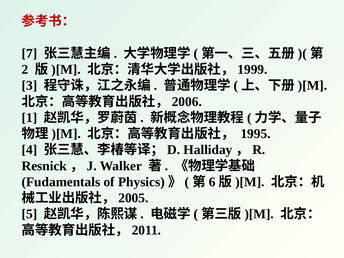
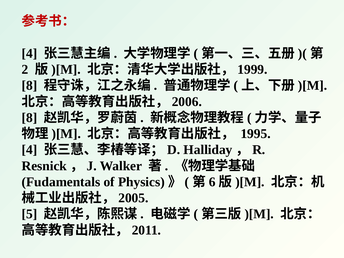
7: 7 -> 4 (29, 53)
3: 3 -> 8 (29, 86)
1: 1 -> 8 (29, 118)
